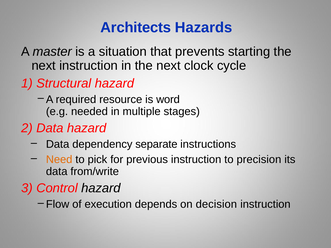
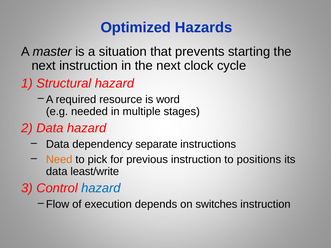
Architects: Architects -> Optimized (136, 27)
precision: precision -> positions (259, 160)
from/write: from/write -> least/write (95, 172)
hazard colour: black -> blue (101, 188)
decision: decision -> switches (216, 205)
